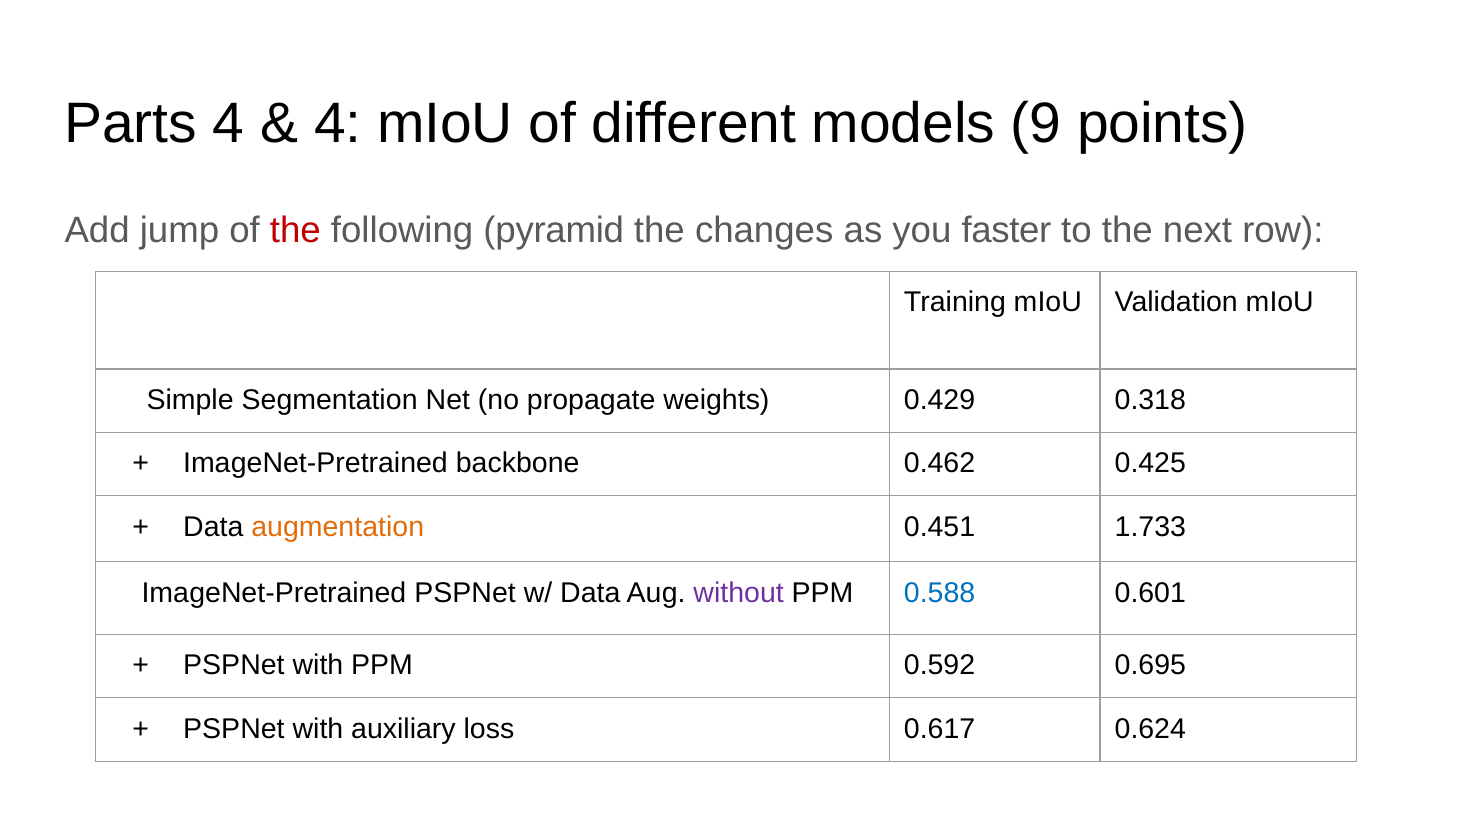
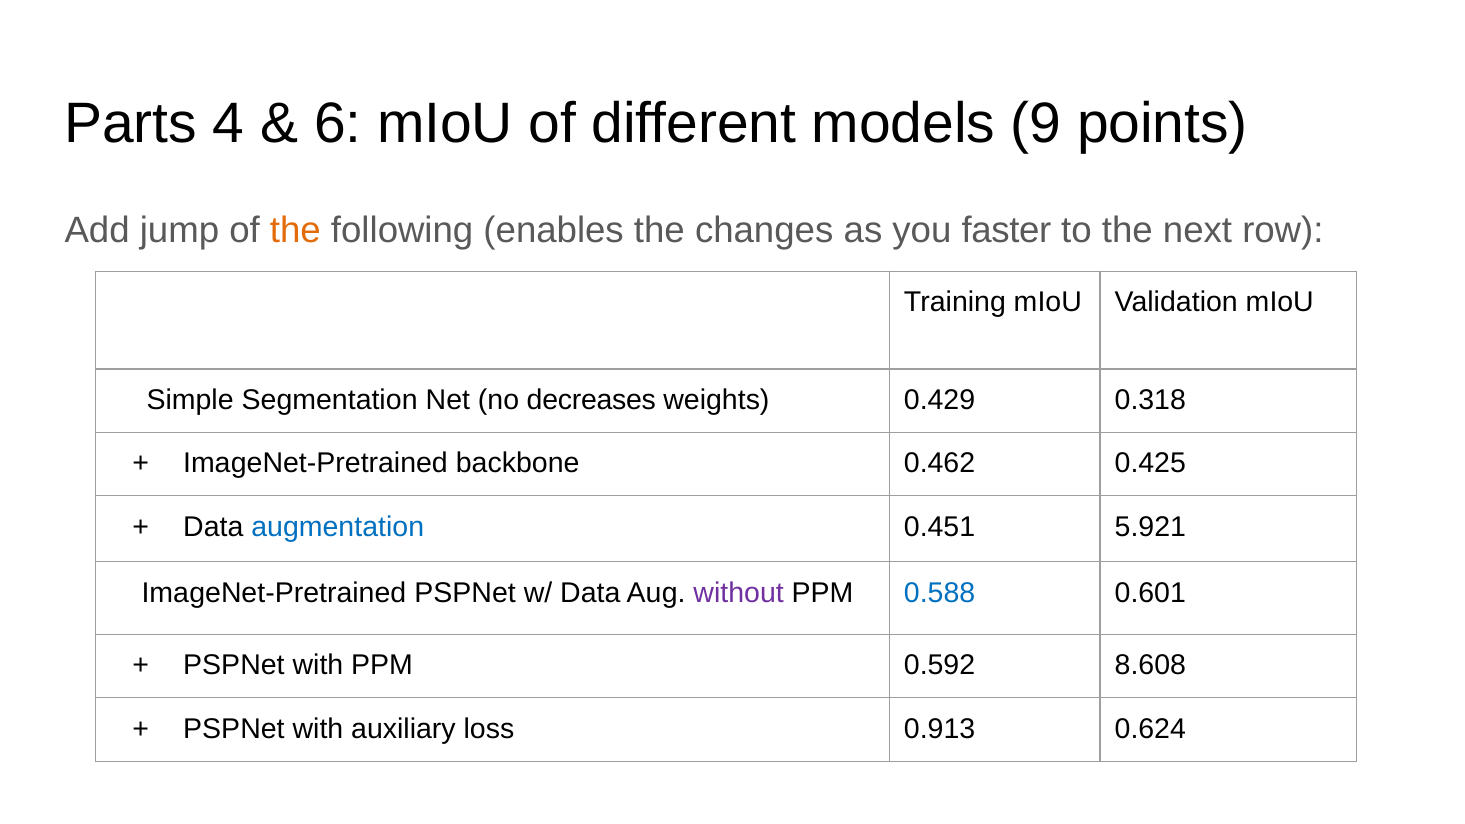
4: 4 -> 6 (338, 124)
the colour: red -> orange (295, 230)
pyramid: pyramid -> enables (554, 230)
propagate: propagate -> decreases (591, 400)
augmentation colour: orange -> blue (338, 527)
1.733: 1.733 -> 5.921 (1150, 527)
0.695: 0.695 -> 8.608 (1150, 665)
0.617: 0.617 -> 0.913 (940, 729)
